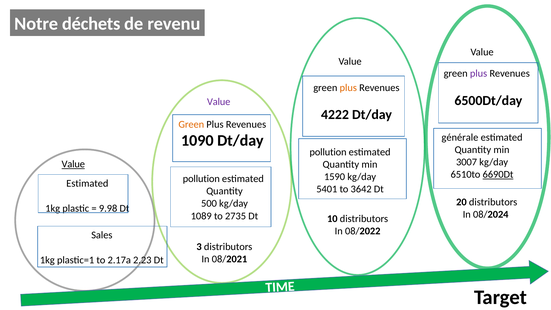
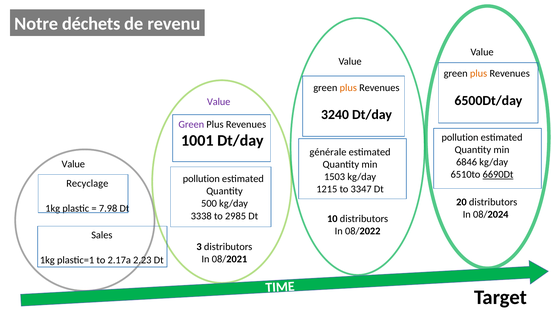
plus colour: purple -> orange (479, 73)
4222: 4222 -> 3240 (335, 115)
Green colour: orange -> purple (191, 124)
générale: générale -> pollution (460, 137)
1090: 1090 -> 1001 (197, 141)
pollution: pollution -> générale (328, 152)
3007: 3007 -> 6846 (467, 162)
Value underline: present -> none (73, 164)
1590: 1590 -> 1503 (335, 177)
Estimated: Estimated -> Recyclage (87, 183)
5401: 5401 -> 1215 (327, 189)
3642: 3642 -> 3347 (361, 189)
9.98: 9.98 -> 7.98 (108, 208)
1089: 1089 -> 3338 (201, 216)
2735: 2735 -> 2985 (236, 216)
